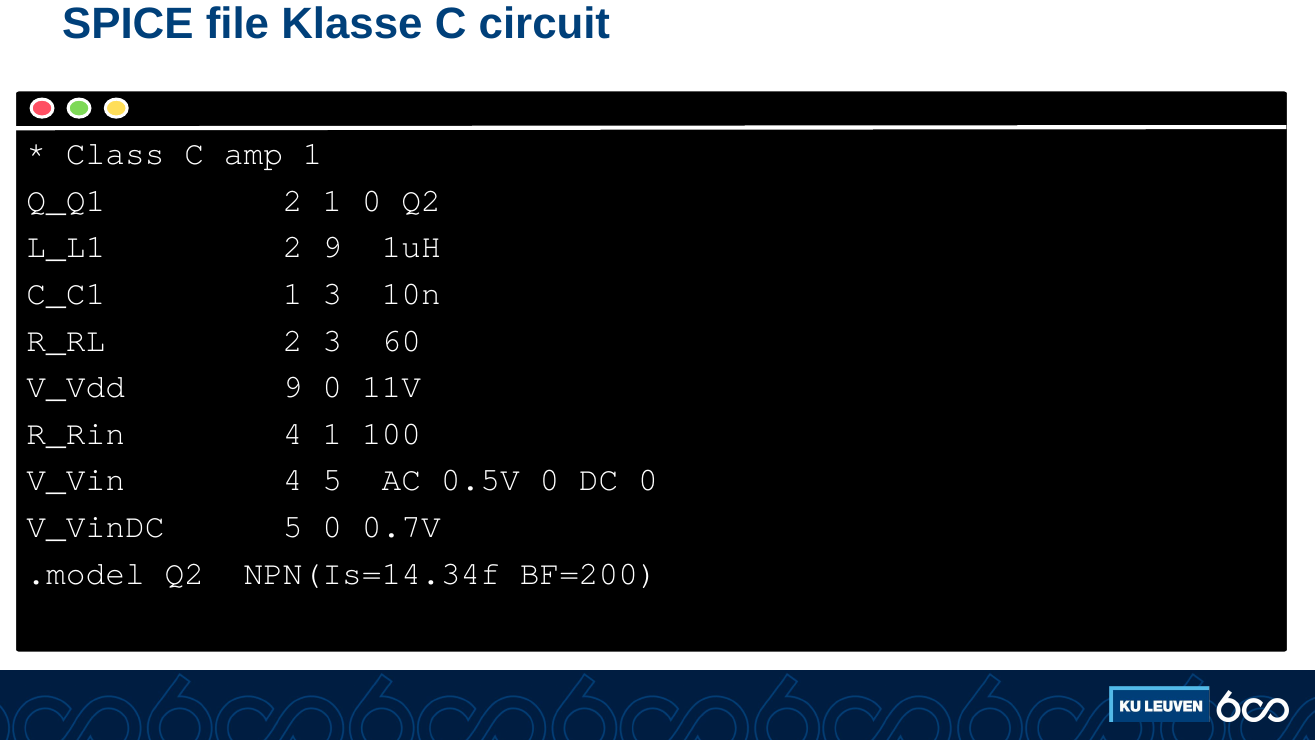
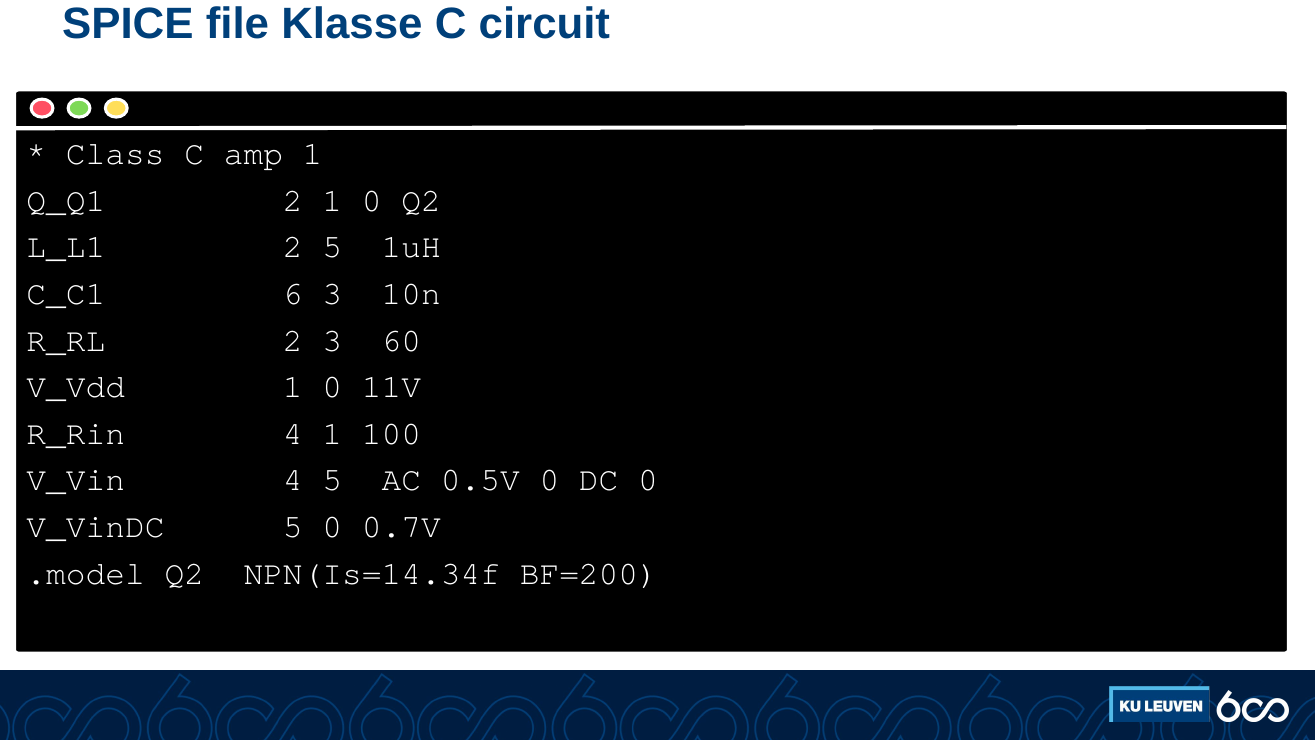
2 9: 9 -> 5 (332, 247)
C_C1 1: 1 -> 6 (293, 293)
V_Vdd 9: 9 -> 1 (293, 387)
